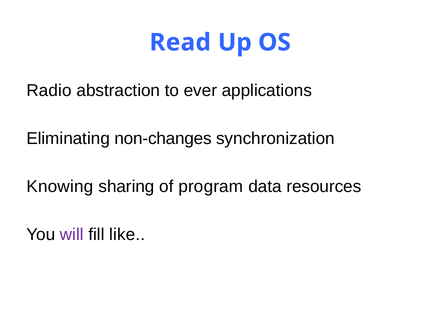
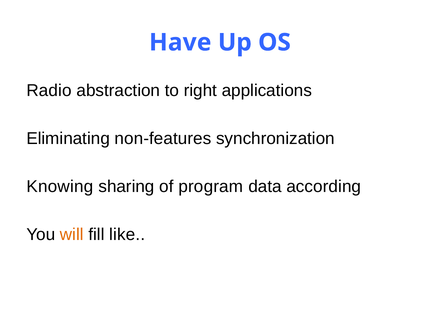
Read: Read -> Have (180, 42)
ever: ever -> right (200, 91)
non-changes: non-changes -> non-features (163, 139)
resources: resources -> according (324, 187)
will colour: purple -> orange (72, 235)
